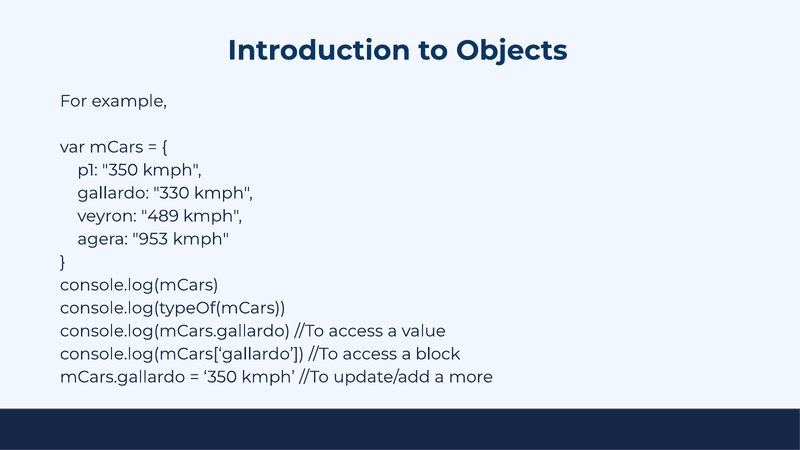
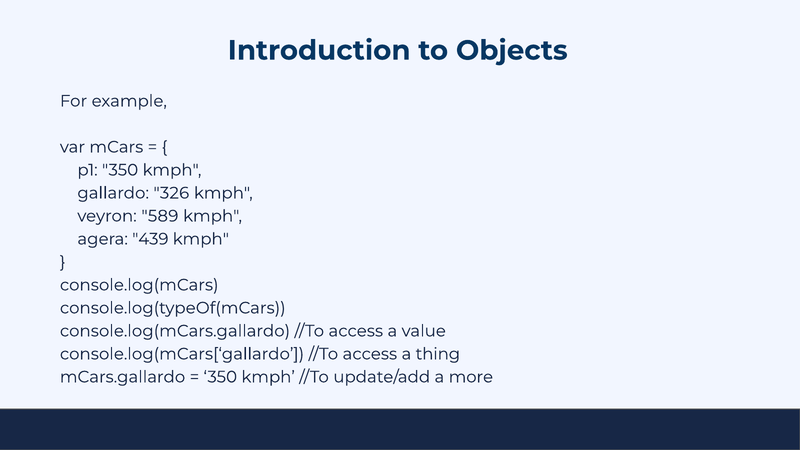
330: 330 -> 326 (171, 193)
489: 489 -> 589 (160, 216)
953: 953 -> 439 (150, 239)
block: block -> thing (438, 354)
